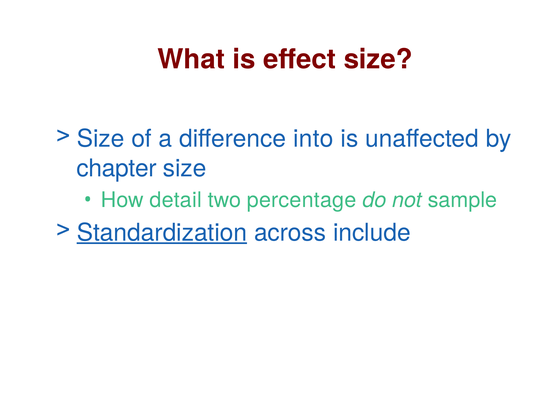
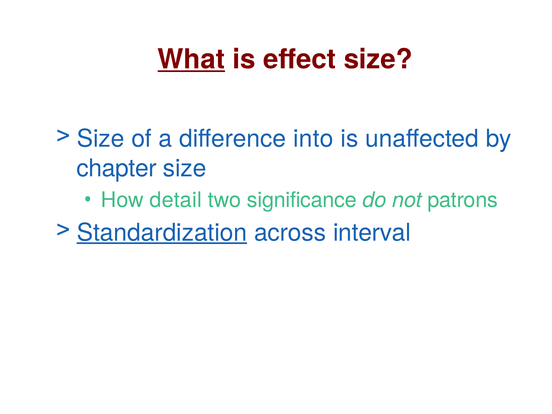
What underline: none -> present (191, 59)
percentage: percentage -> significance (302, 200)
sample: sample -> patrons (463, 200)
include: include -> interval (372, 233)
